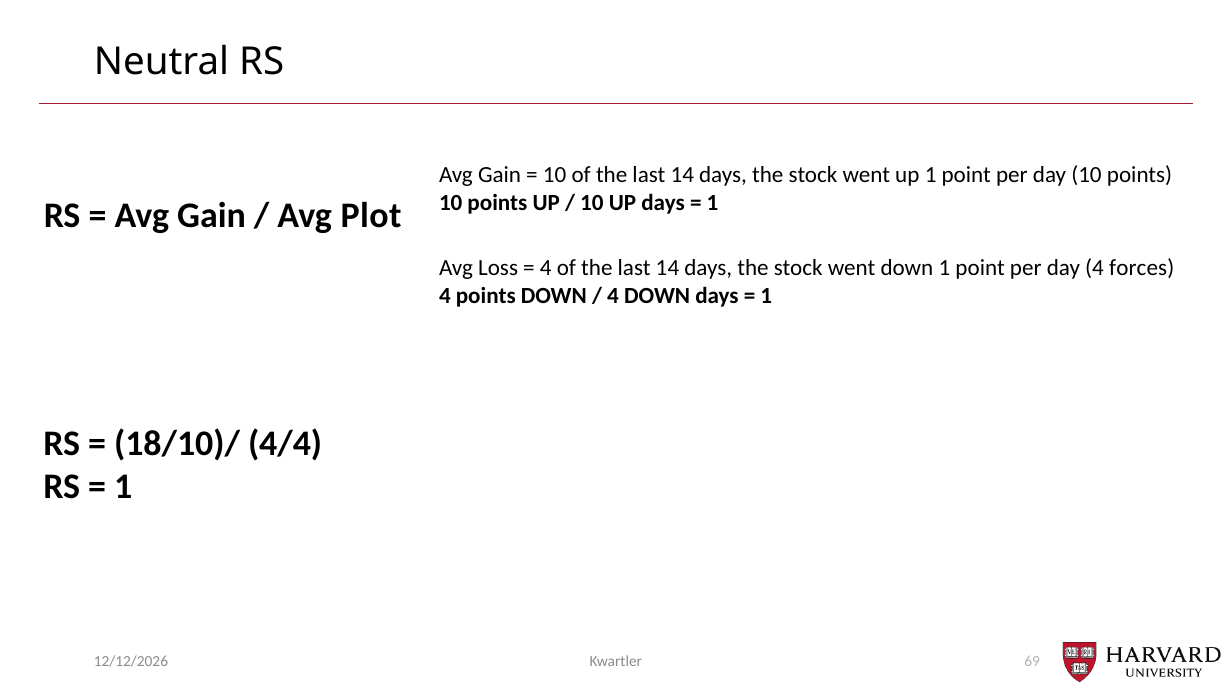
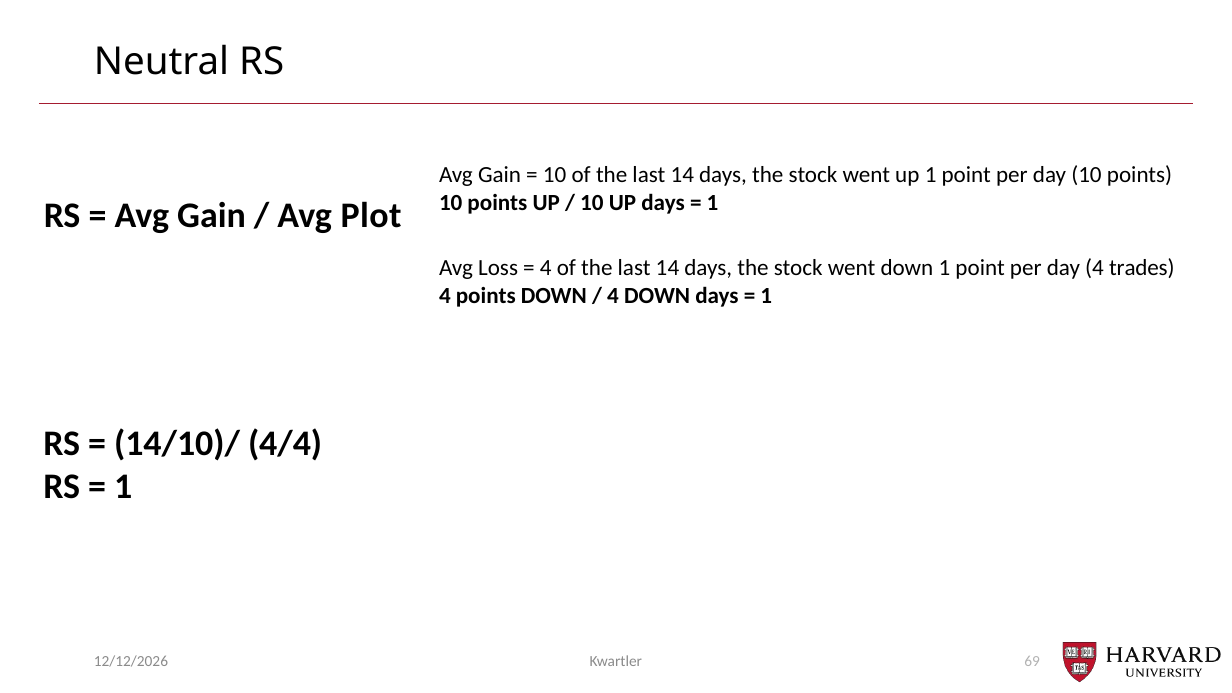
forces: forces -> trades (1142, 268)
18/10)/: 18/10)/ -> 14/10)/ (177, 443)
